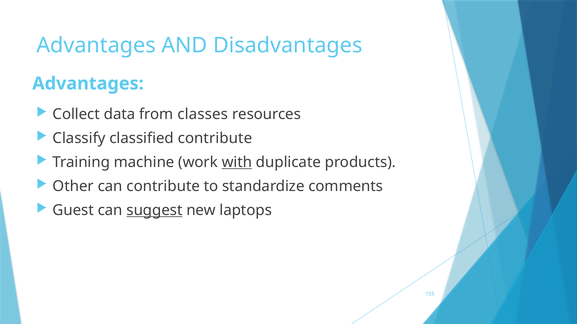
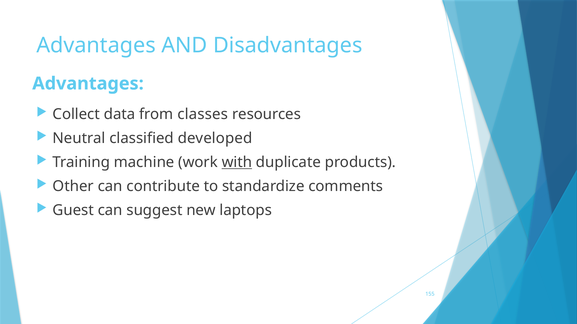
Classify: Classify -> Neutral (79, 138)
classified contribute: contribute -> developed (215, 138)
suggest underline: present -> none (155, 211)
